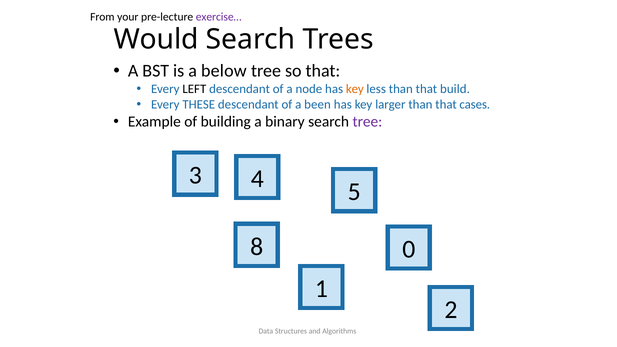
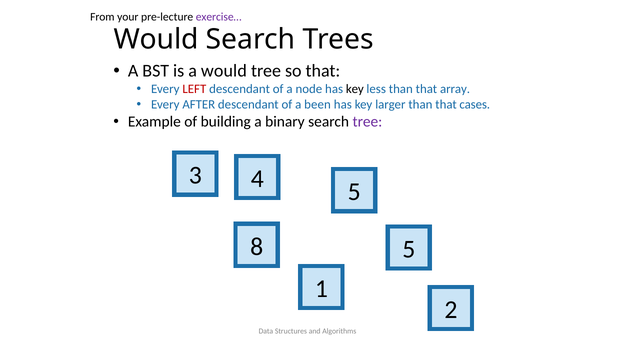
a below: below -> would (224, 71)
LEFT colour: black -> red (194, 89)
key colour: orange -> black (355, 89)
build: build -> array (455, 89)
THESE: THESE -> AFTER (199, 105)
8 0: 0 -> 5 (409, 249)
